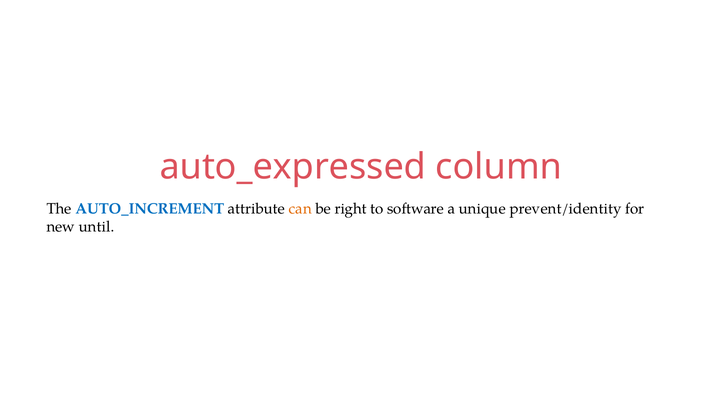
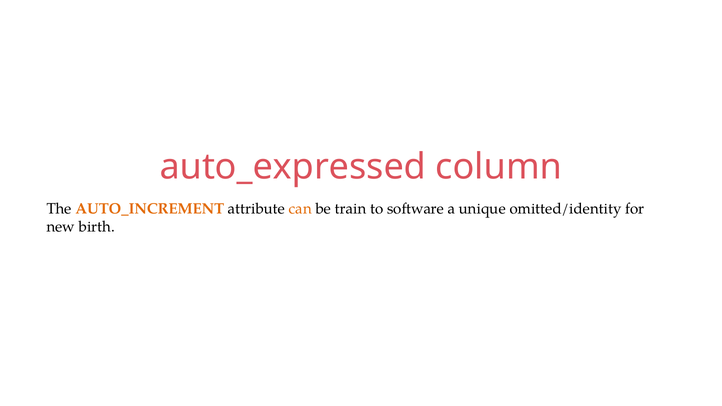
AUTO_INCREMENT colour: blue -> orange (150, 209)
right: right -> train (351, 209)
prevent/identity: prevent/identity -> omitted/identity (566, 209)
until: until -> birth (97, 227)
